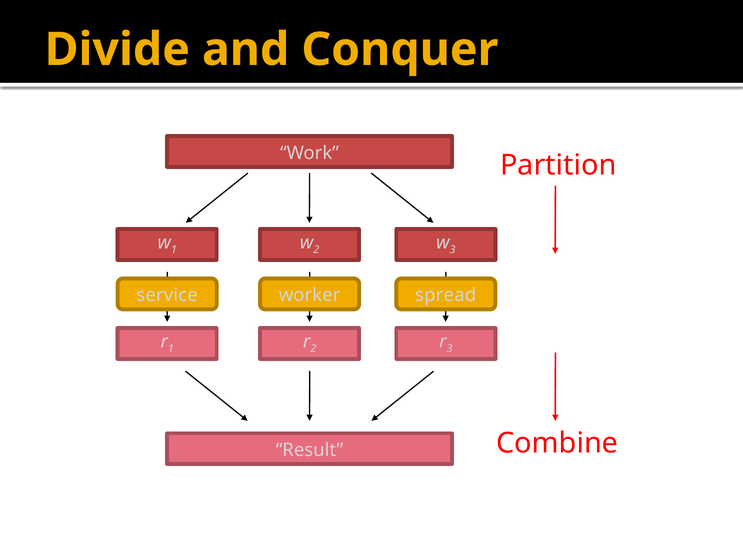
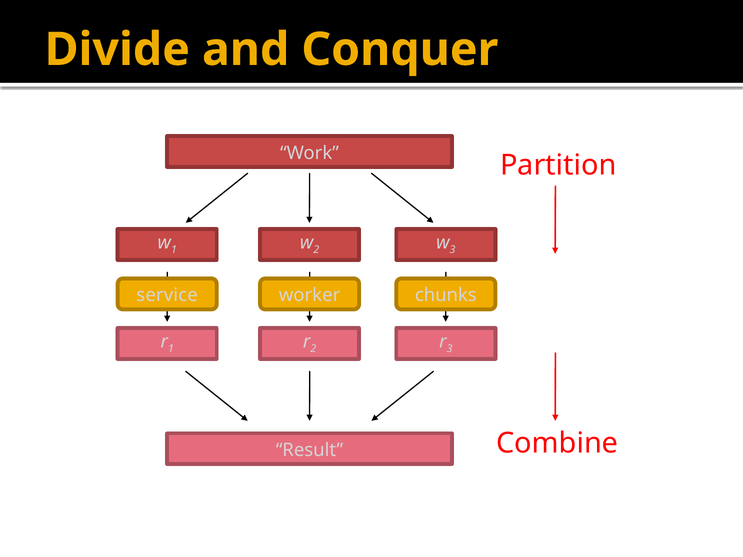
spread: spread -> chunks (446, 295)
